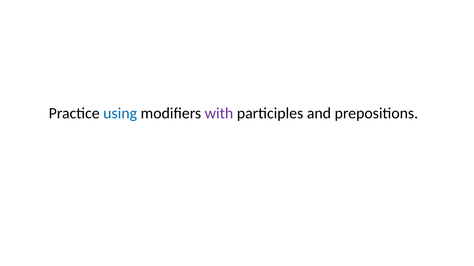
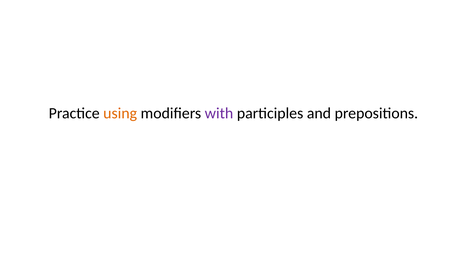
using colour: blue -> orange (120, 114)
